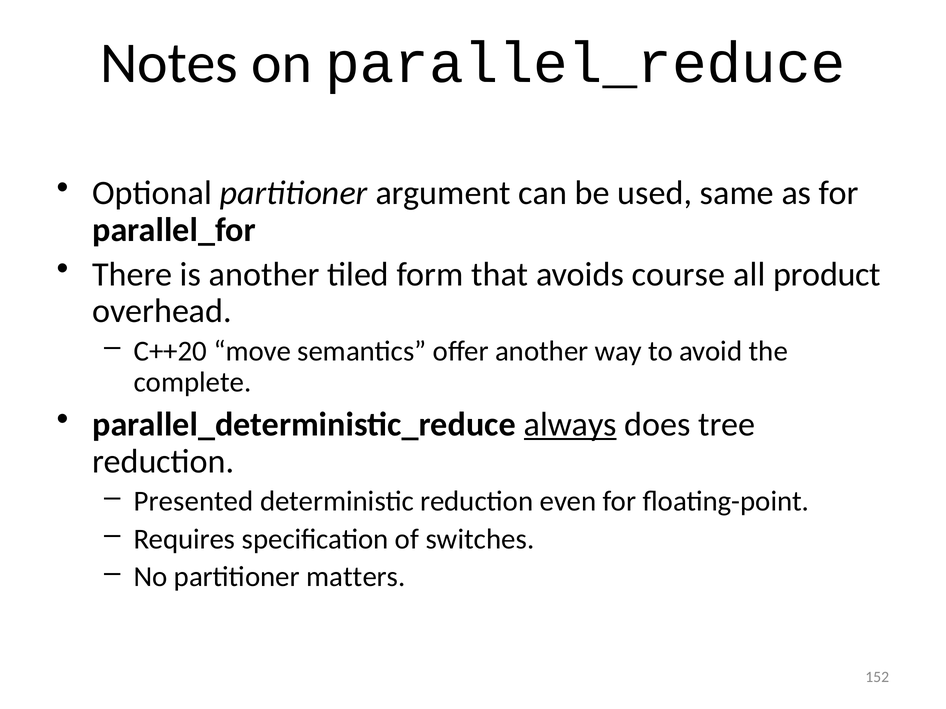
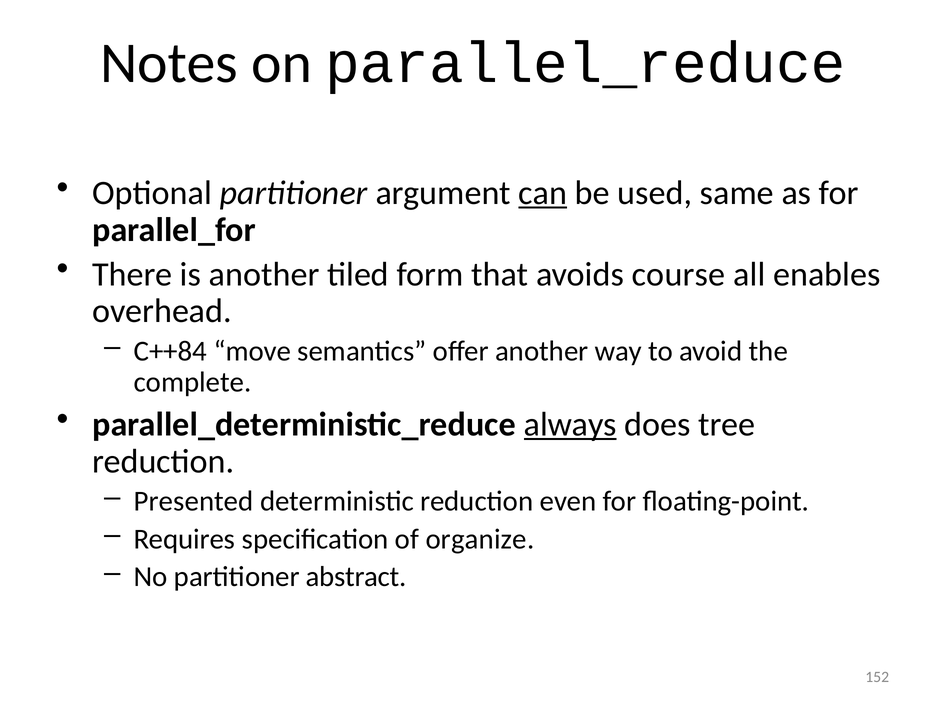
can underline: none -> present (543, 193)
product: product -> enables (827, 274)
C++20: C++20 -> C++84 (170, 351)
switches: switches -> organize (480, 540)
matters: matters -> abstract (356, 577)
